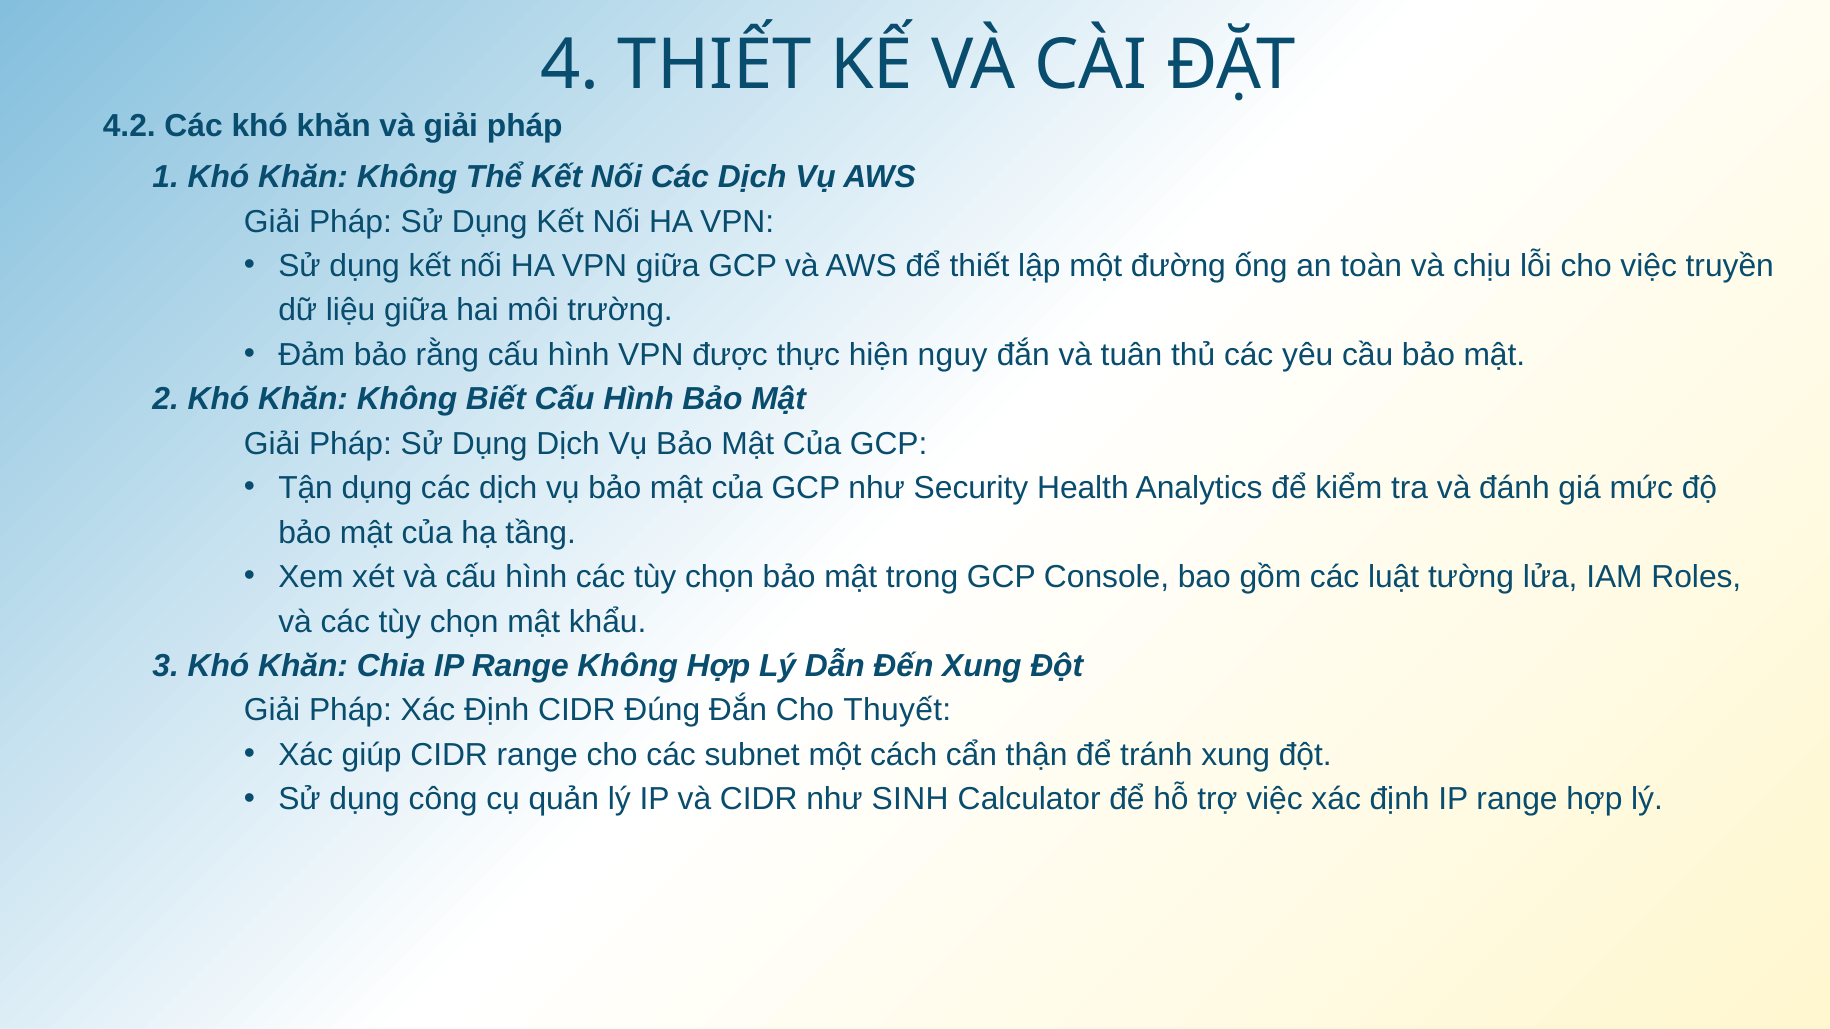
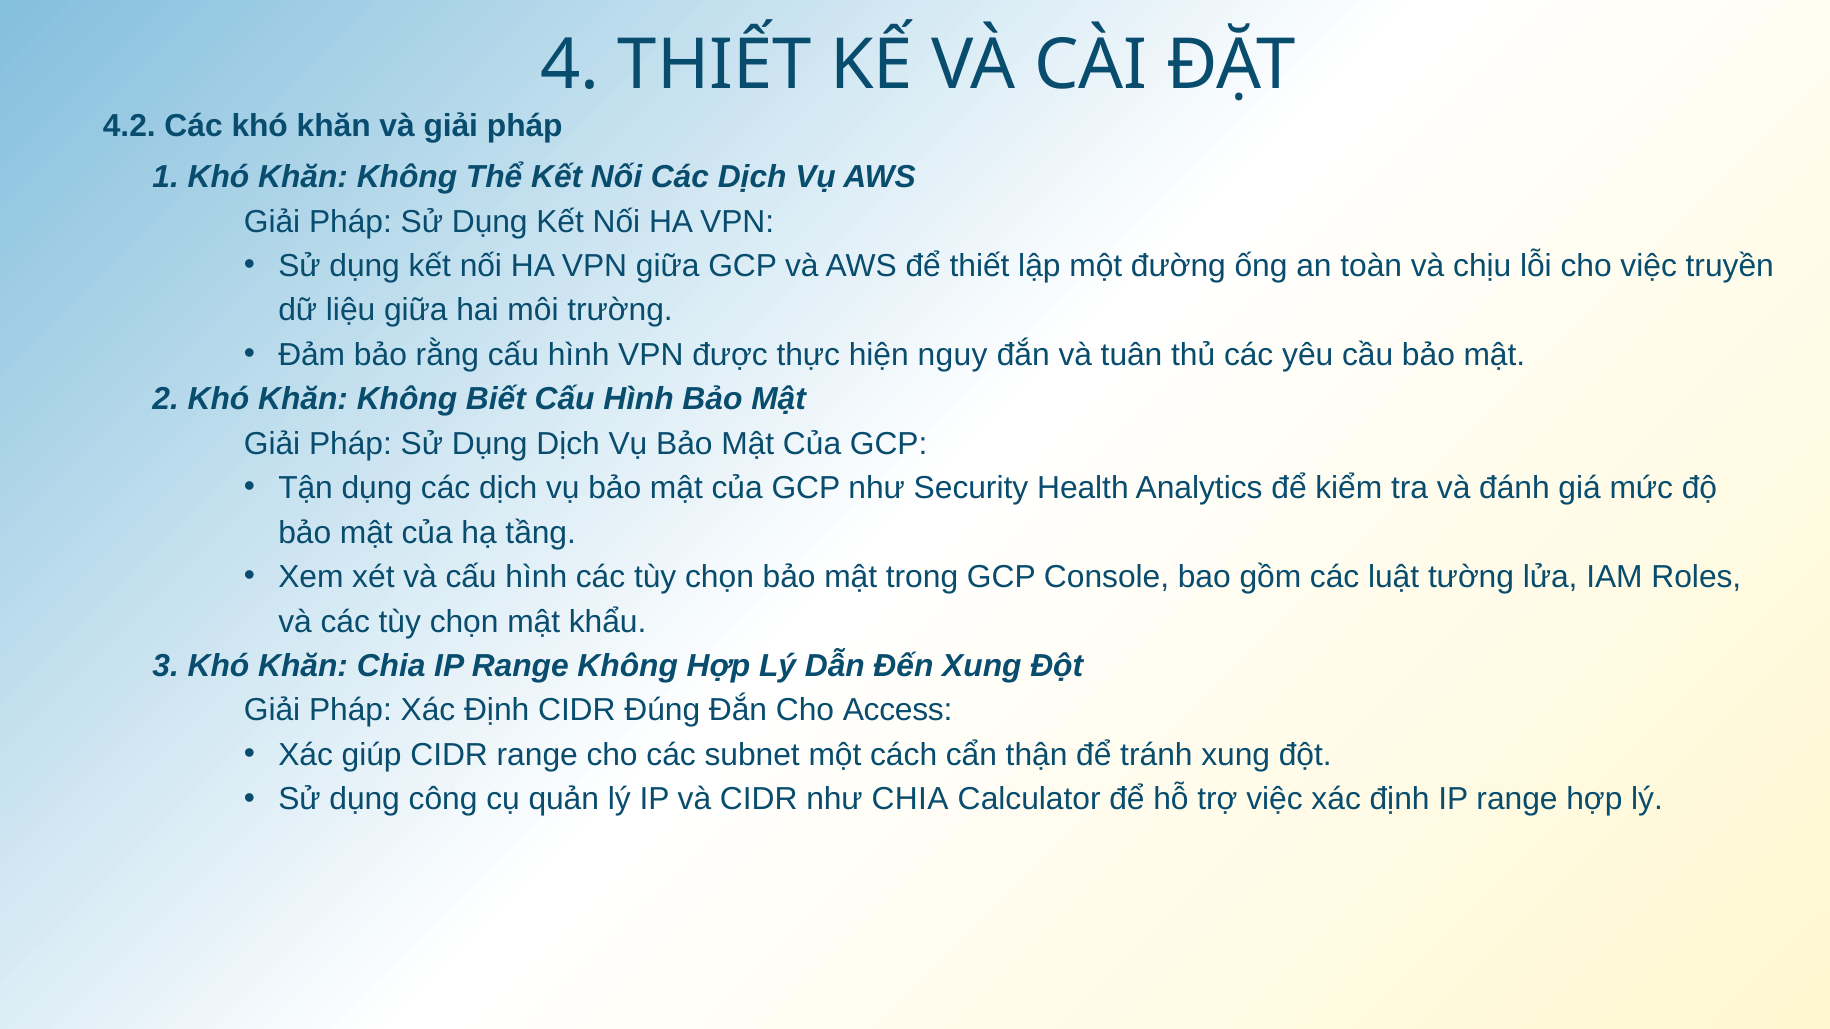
Thuyết: Thuyết -> Access (898, 711)
như SINH: SINH -> CHIA (910, 800)
